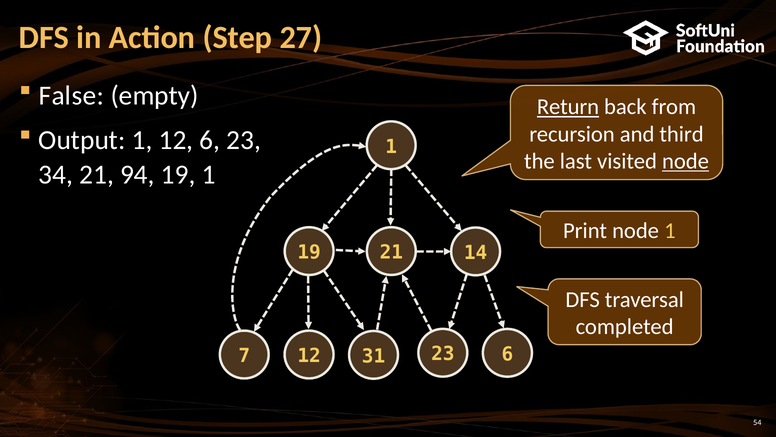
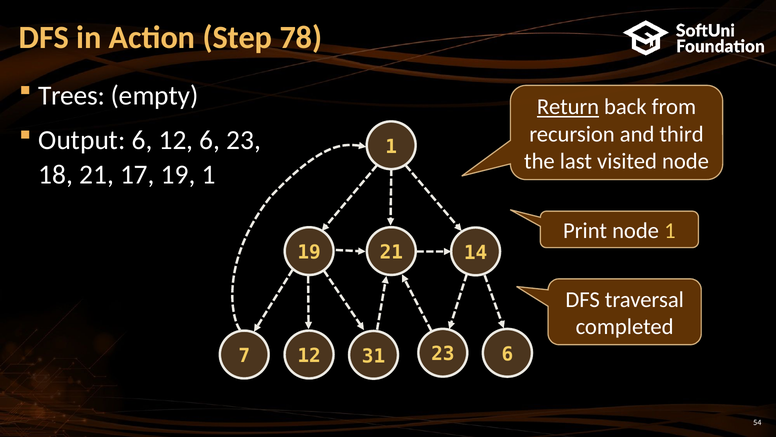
27: 27 -> 78 (301, 38)
False: False -> Trees (72, 96)
Output 1: 1 -> 6 (142, 140)
node underline: present -> none (686, 161)
34: 34 -> 18 (56, 175)
94: 94 -> 17 (137, 175)
